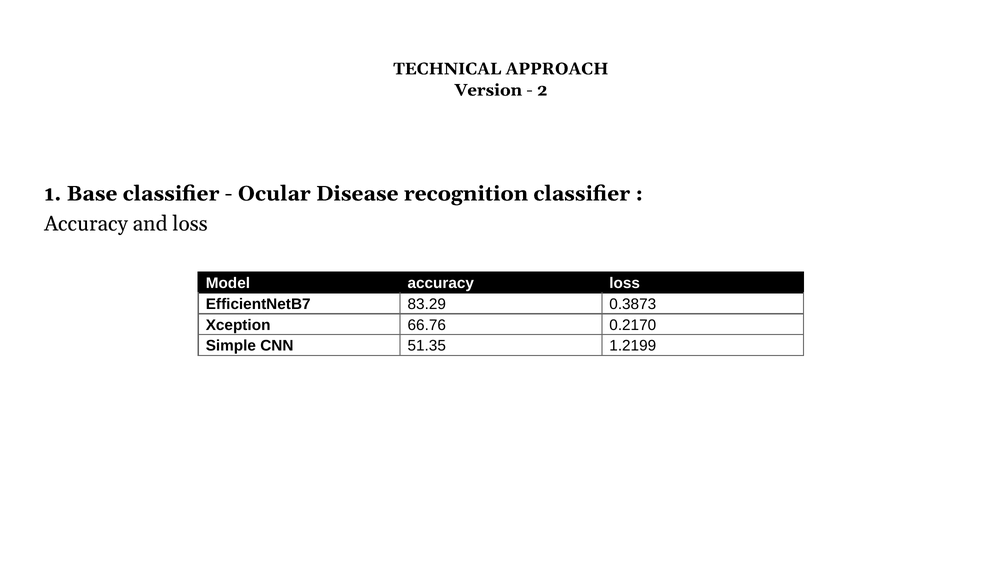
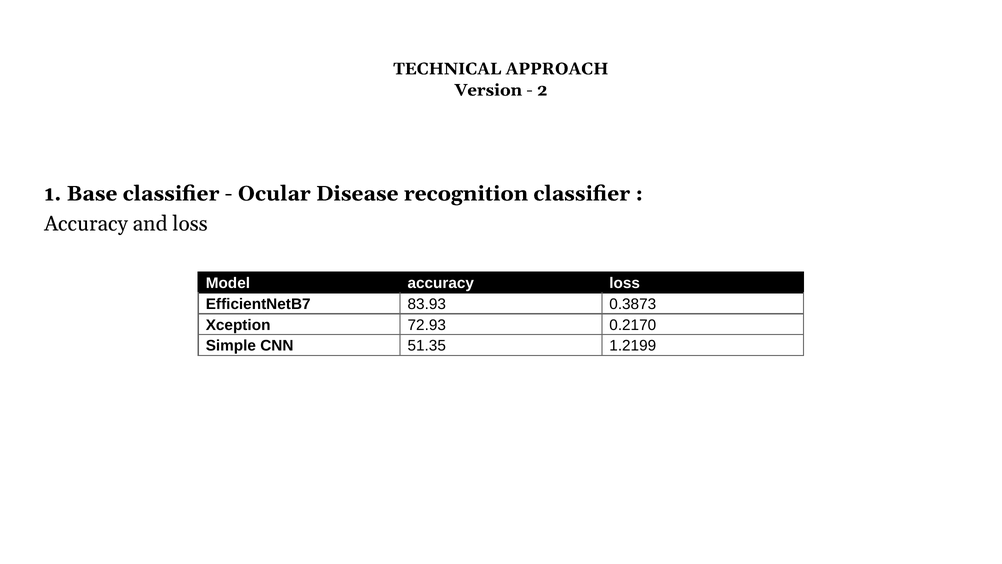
83.29: 83.29 -> 83.93 (427, 304)
66.76: 66.76 -> 72.93 (427, 325)
